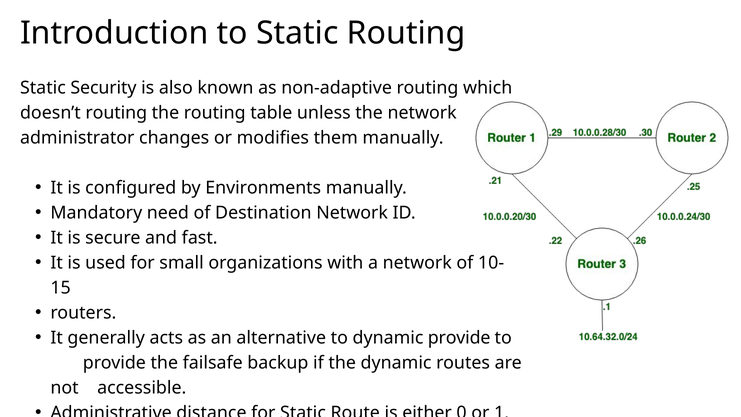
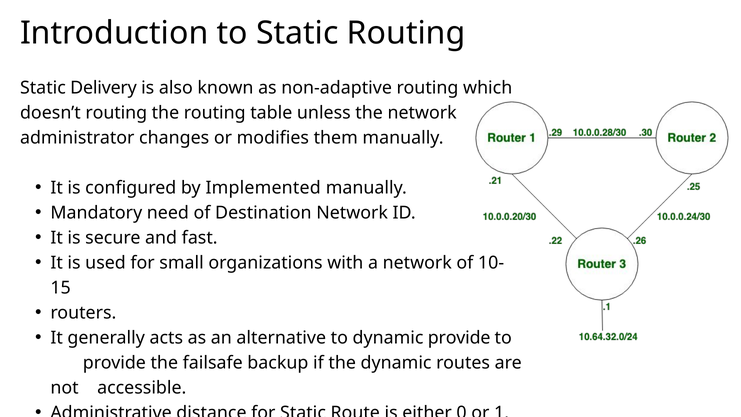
Security: Security -> Delivery (103, 88)
Environments: Environments -> Implemented (263, 188)
